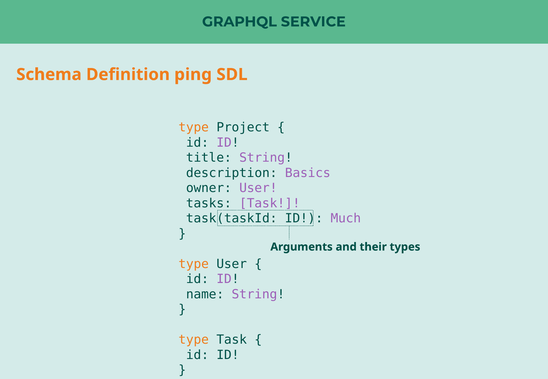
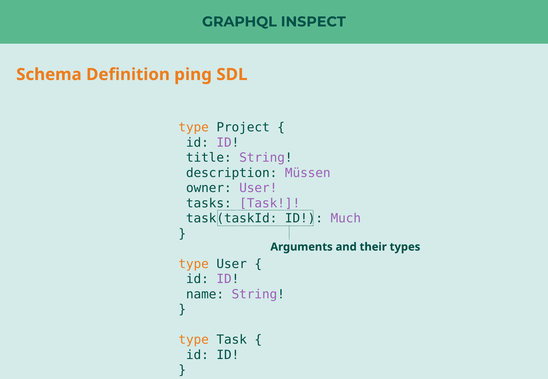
SERVICE: SERVICE -> INSPECT (313, 22)
Basics: Basics -> Müssen (308, 173)
